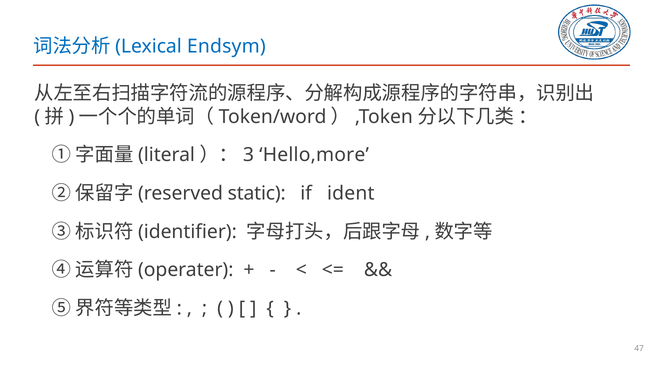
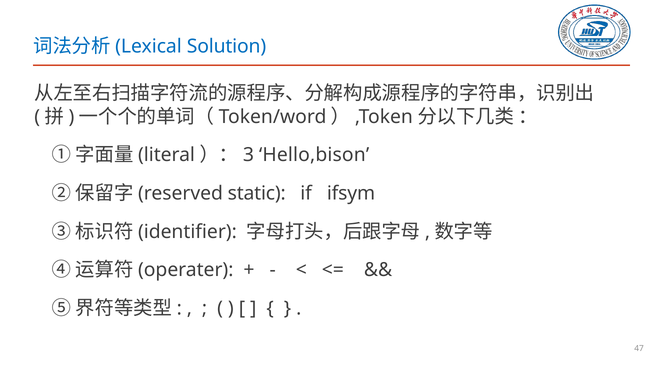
Endsym: Endsym -> Solution (227, 46)
Hello,more: Hello,more -> Hello,bison (314, 155)
ident: ident -> ifsym (351, 193)
